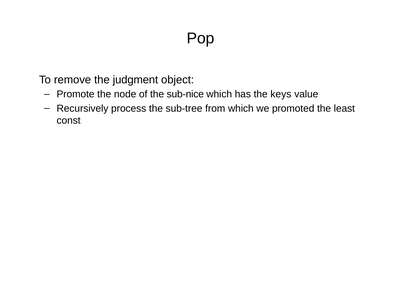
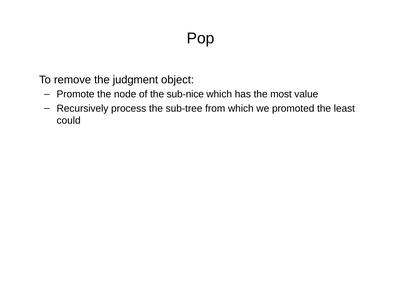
keys: keys -> most (281, 94)
const: const -> could (69, 120)
